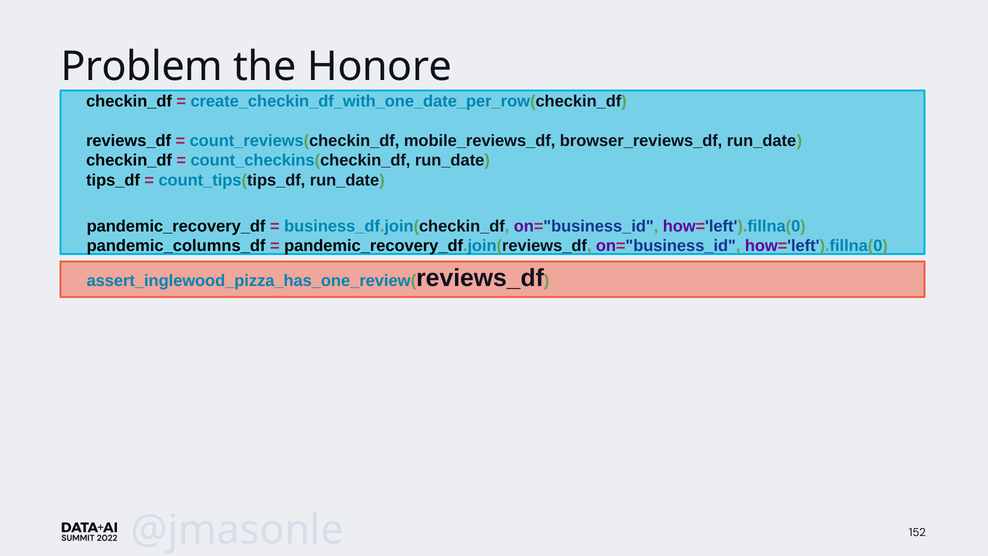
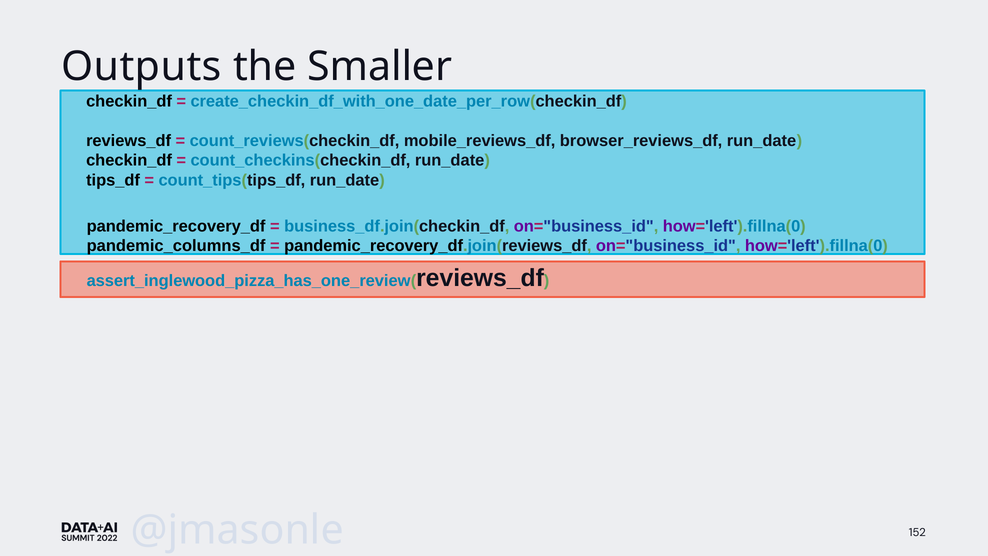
Problem: Problem -> Outputs (141, 67)
Honore: Honore -> Smaller (380, 67)
